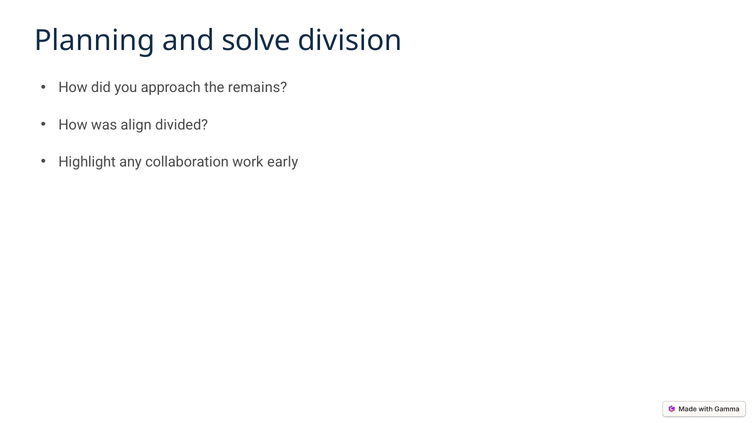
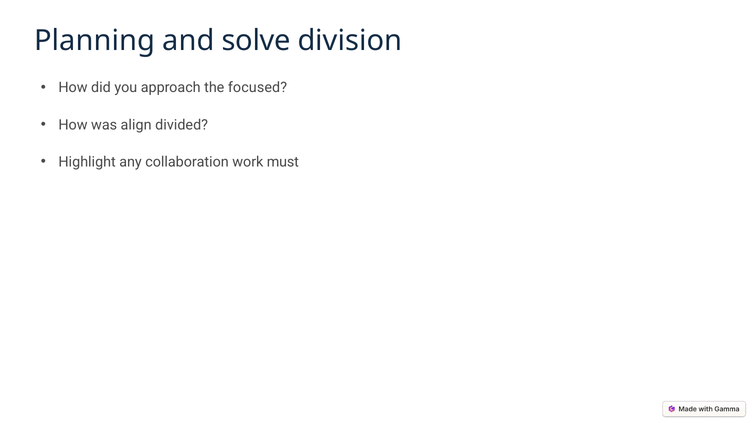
remains: remains -> focused (257, 88)
early: early -> must (283, 162)
